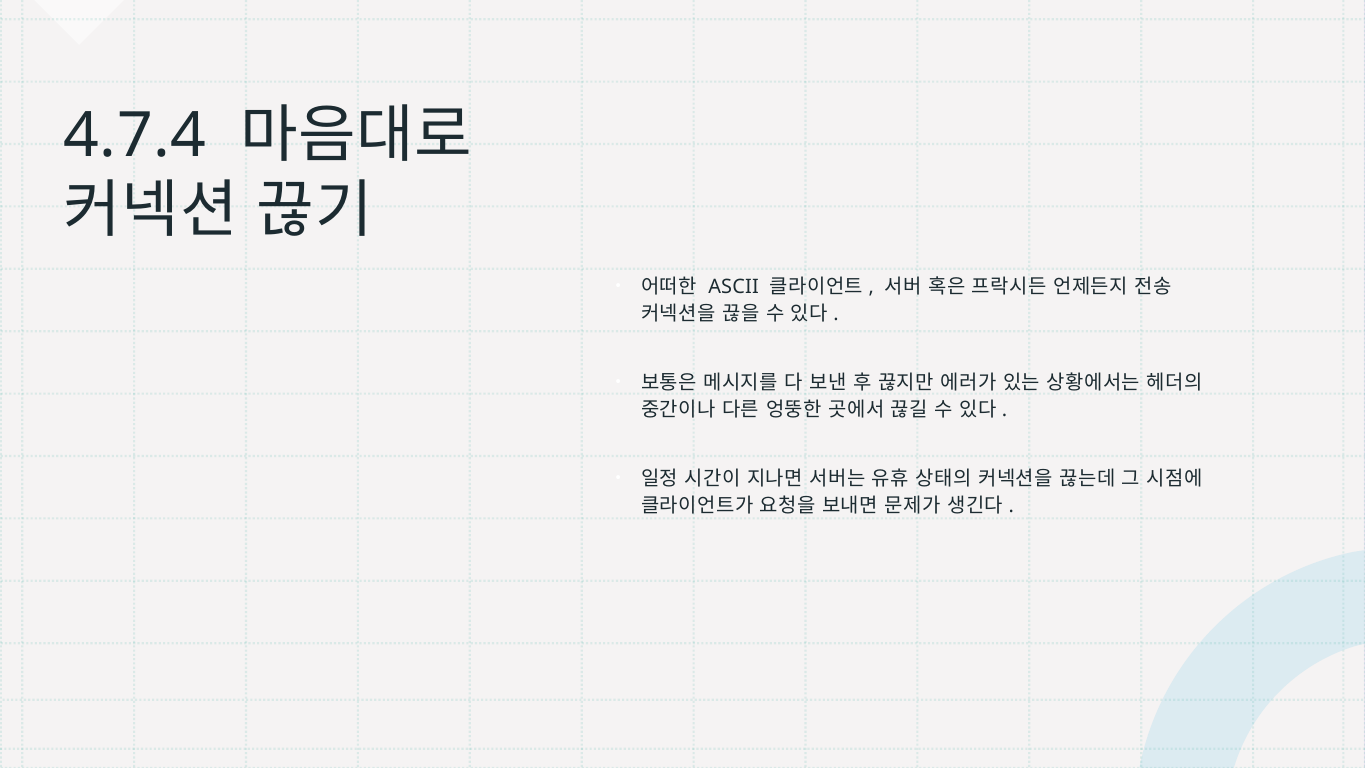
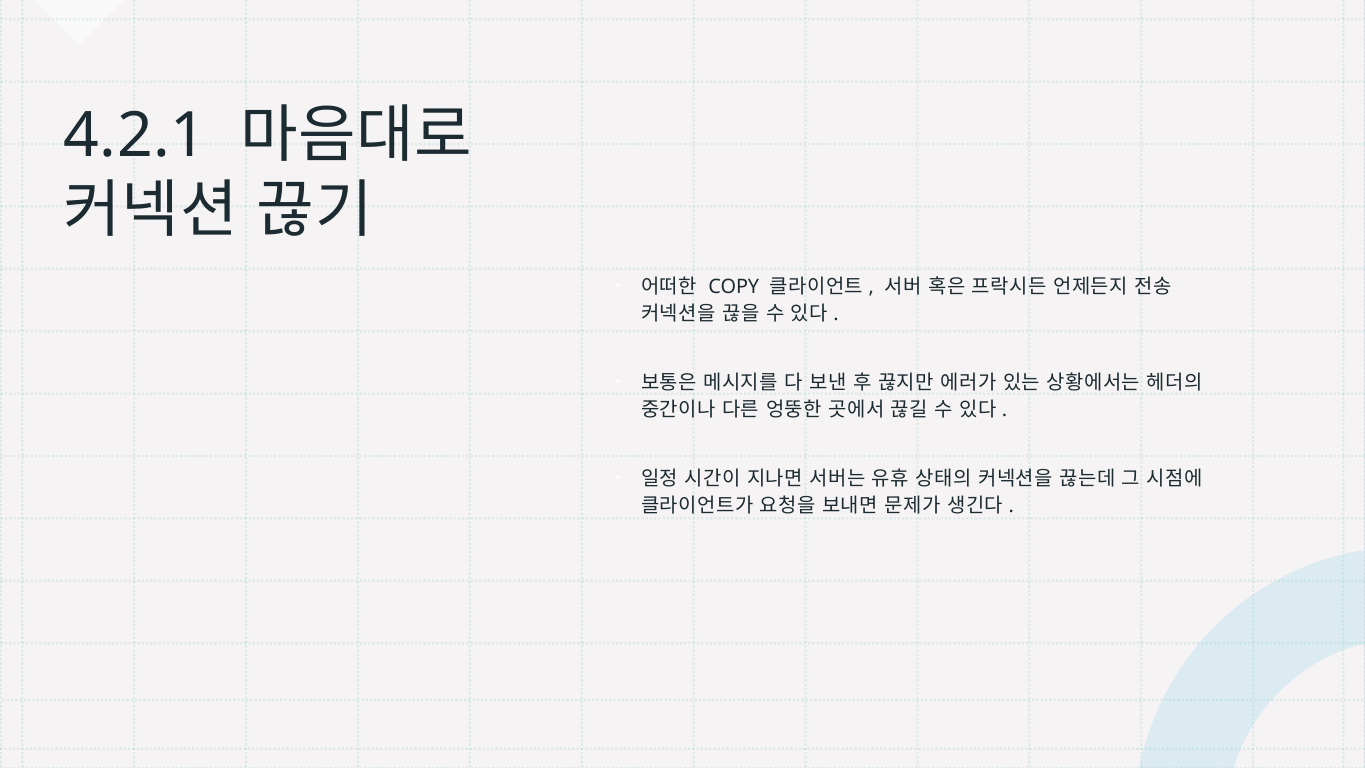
4.7.4: 4.7.4 -> 4.2.1 (135, 136)
ASCII: ASCII -> COPY (734, 286)
